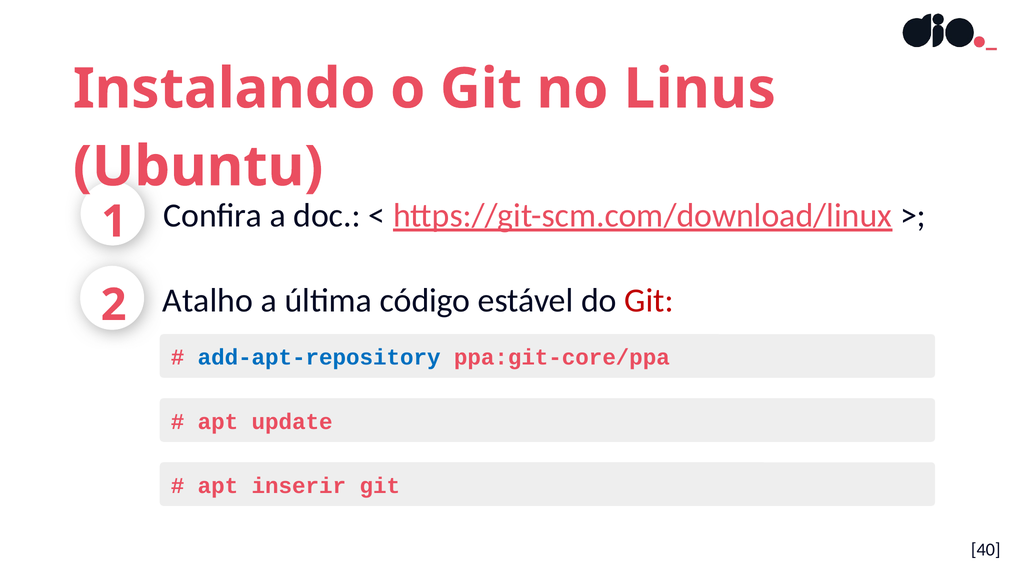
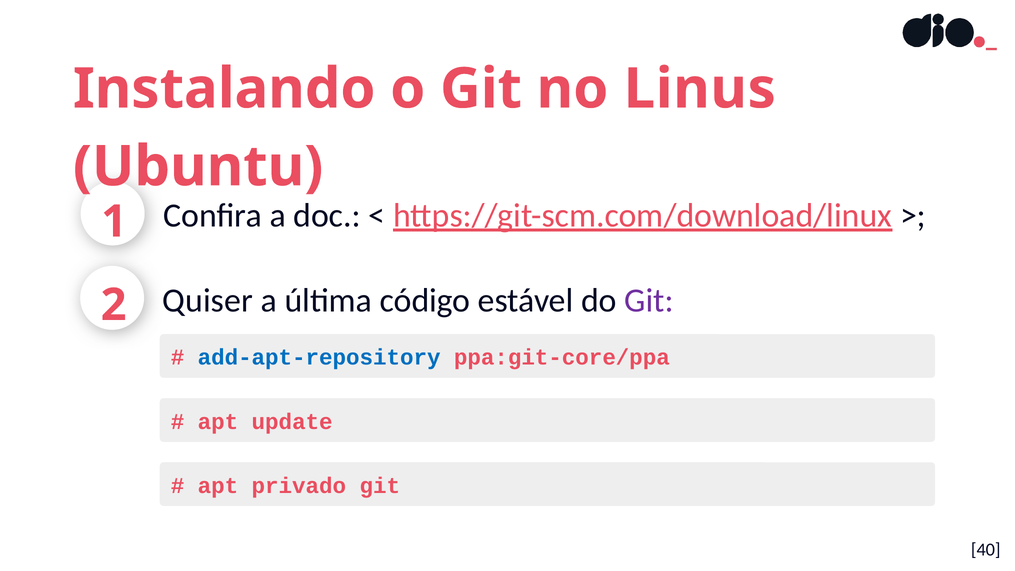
Atalho: Atalho -> Quiser (208, 300)
Git colour: red -> purple (649, 300)
inserir: inserir -> privado (299, 486)
